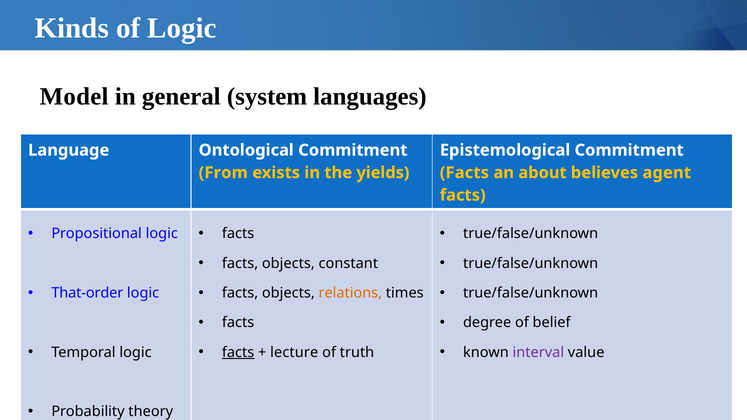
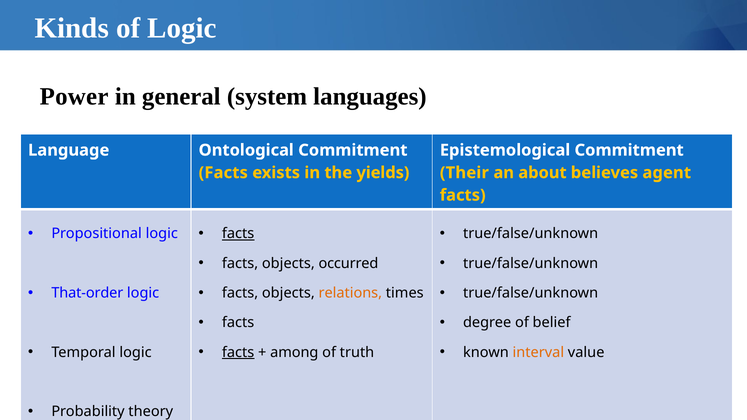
Model: Model -> Power (74, 97)
From: From -> Facts (223, 173)
Facts: Facts -> Their (464, 173)
facts underline: none -> present (238, 234)
constant: constant -> occurred (348, 263)
lecture: lecture -> among (294, 352)
interval colour: purple -> orange (538, 352)
